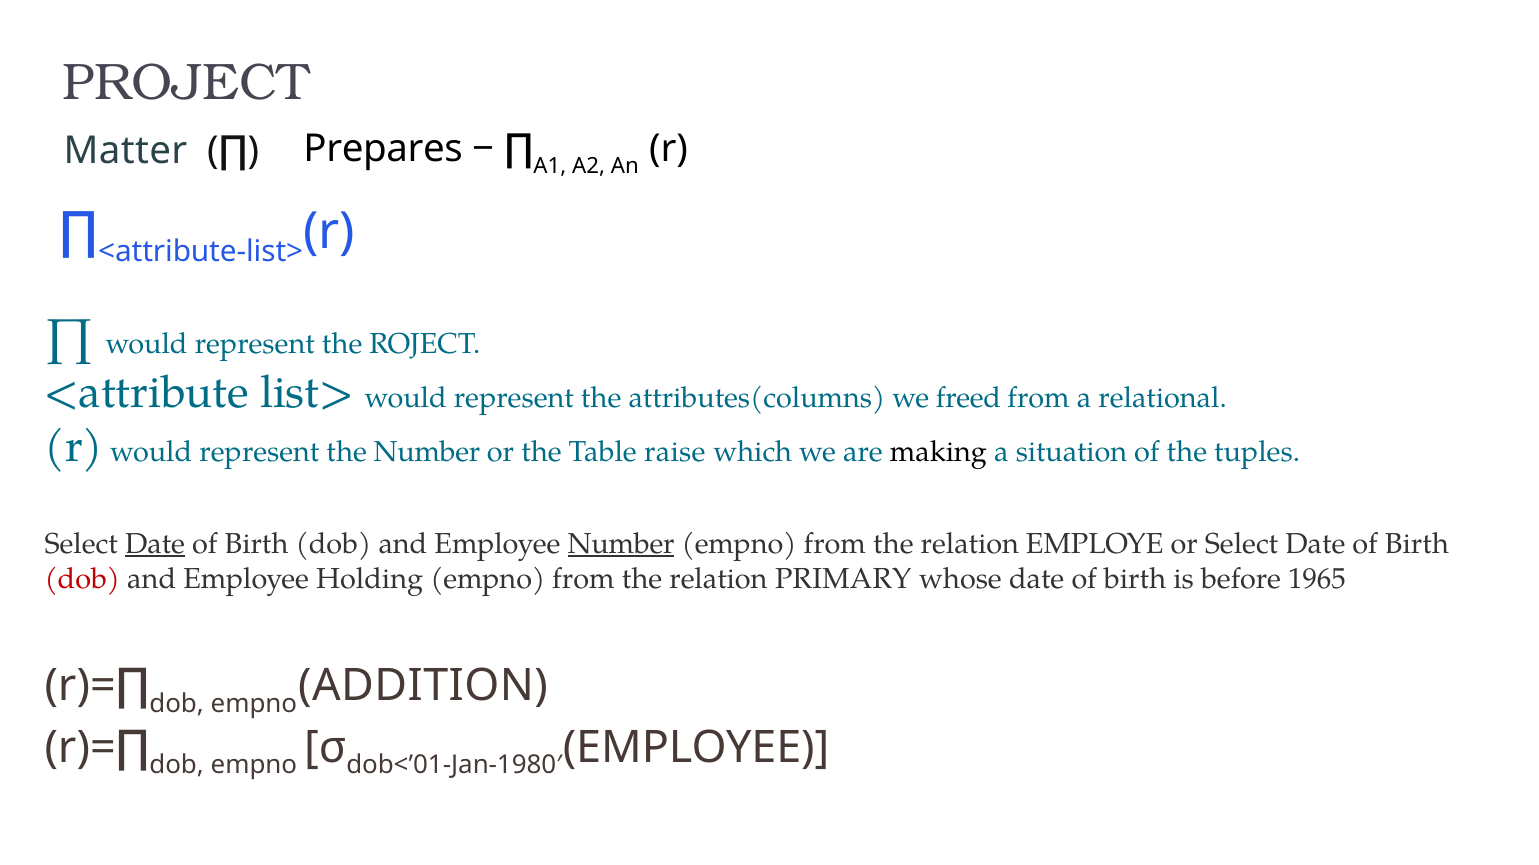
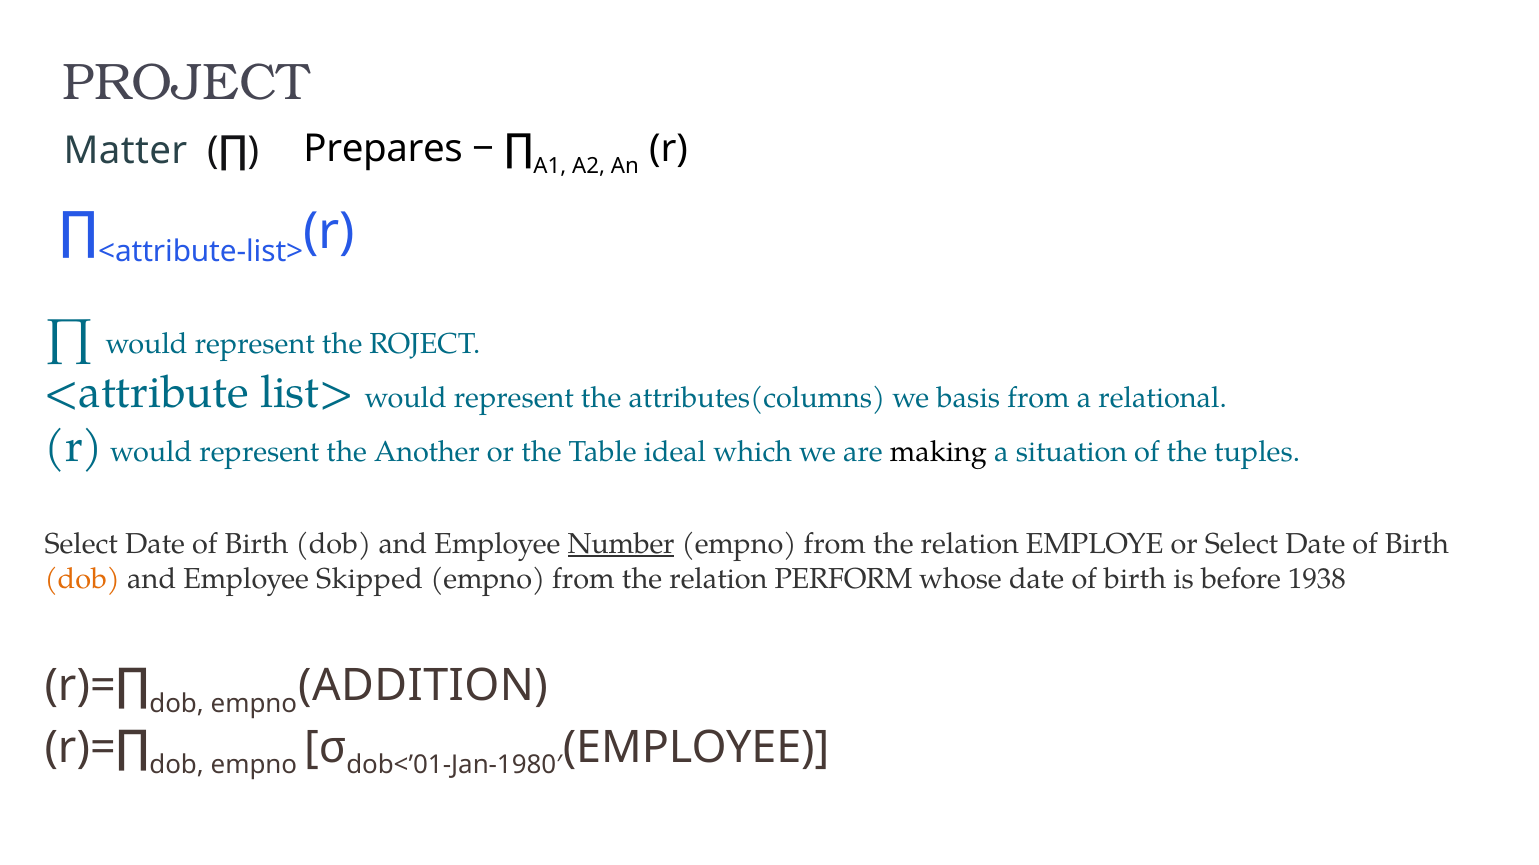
freed: freed -> basis (968, 398)
the Number: Number -> Another (427, 452)
raise: raise -> ideal (675, 452)
Date underline: present -> none (155, 544)
dob colour: red -> orange (82, 579)
Holding: Holding -> Skipped (370, 579)
PRIMARY: PRIMARY -> PERFORM (844, 579)
1965: 1965 -> 1938 (1317, 579)
